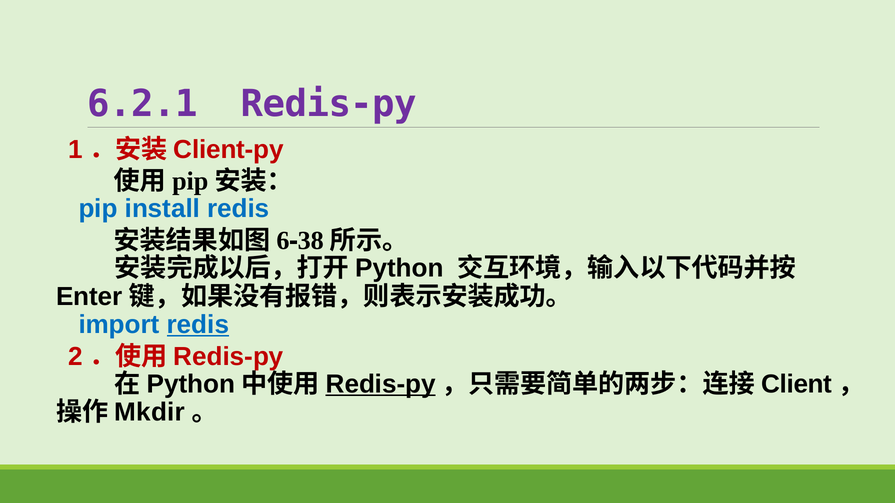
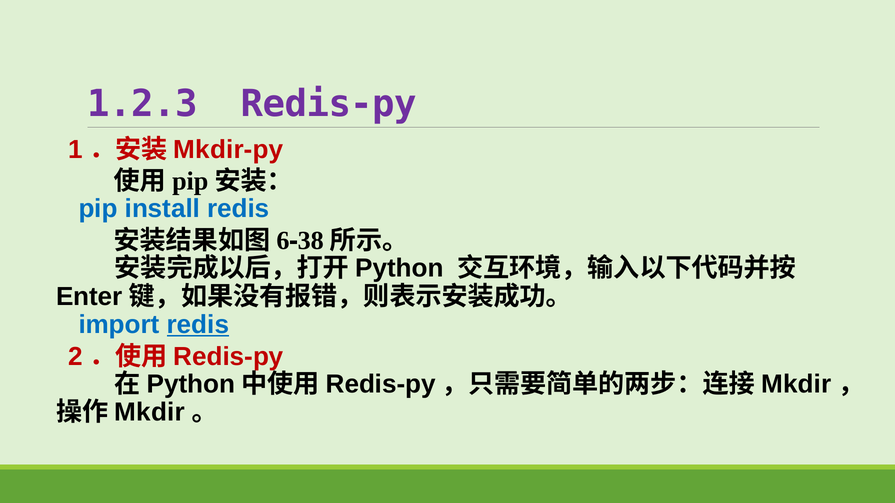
6.2.1: 6.2.1 -> 1.2.3 (143, 104)
Client-py: Client-py -> Mkdir-py (228, 150)
Redis-py underline: present -> none (381, 385)
Client: Client -> Mkdir (796, 385)
